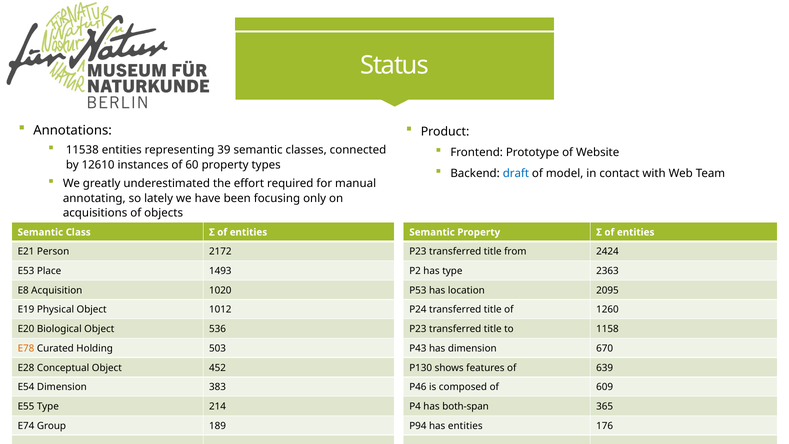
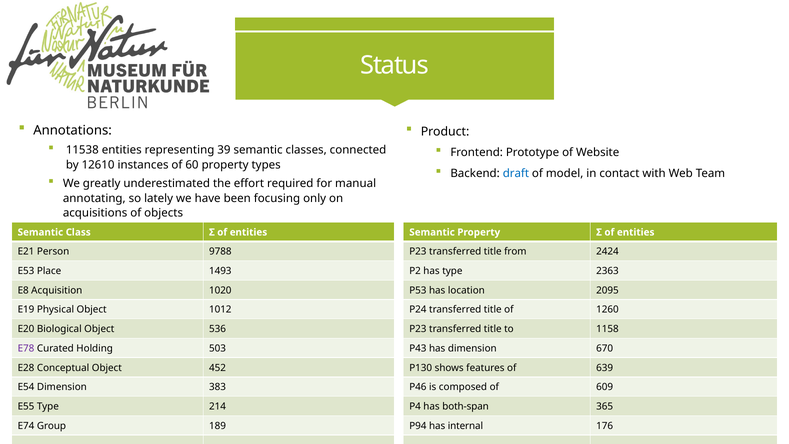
2172: 2172 -> 9788 (220, 252)
E78 colour: orange -> purple (26, 348)
has entities: entities -> internal (465, 426)
